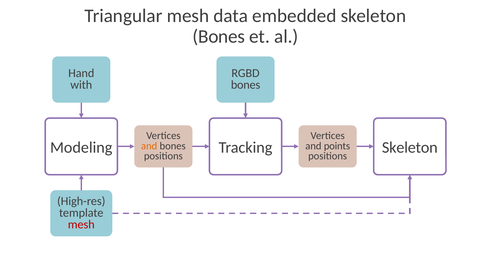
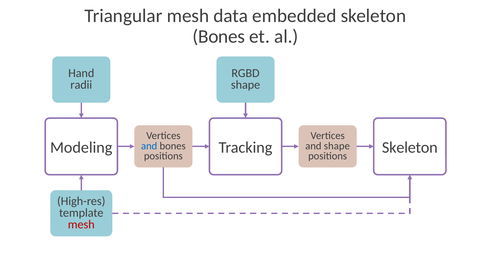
with: with -> radii (81, 85)
bones: bones -> shape (246, 85)
and colour: orange -> blue (149, 146)
and points: points -> shape (337, 146)
